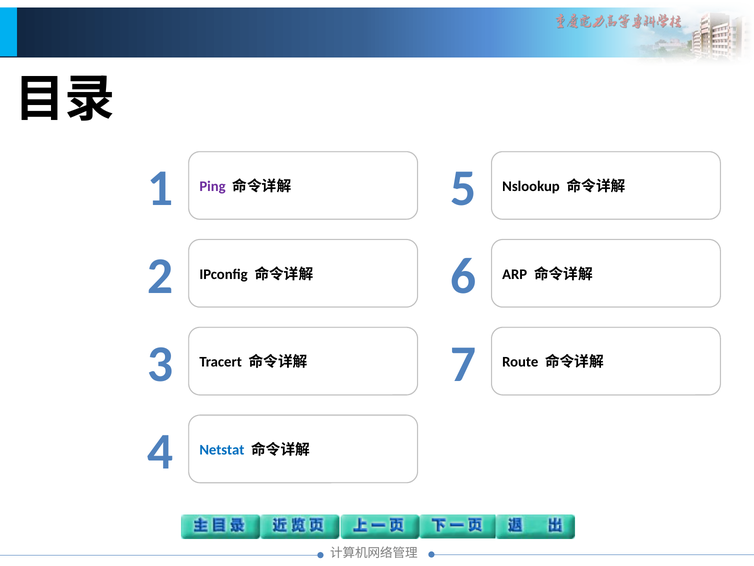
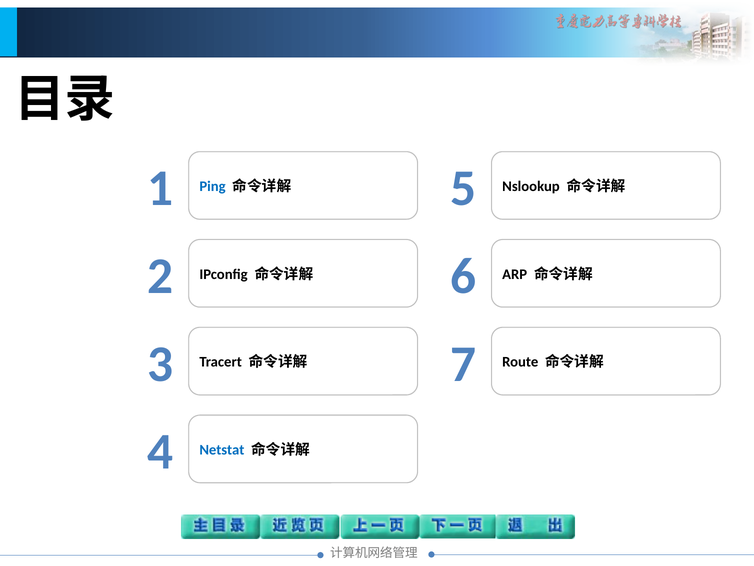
Ping colour: purple -> blue (212, 186)
